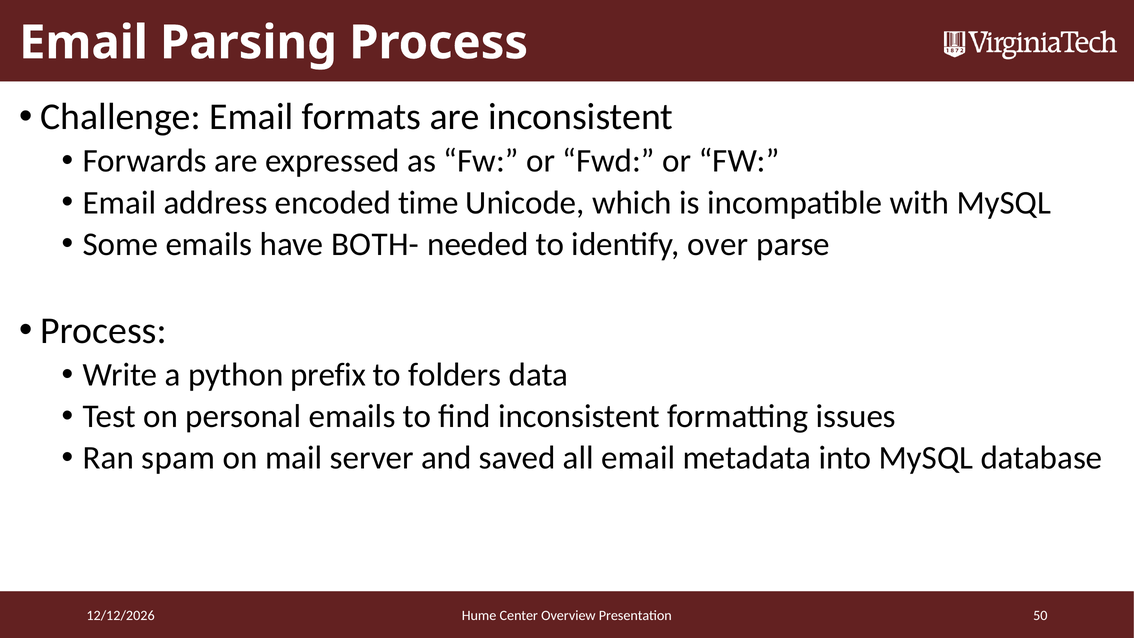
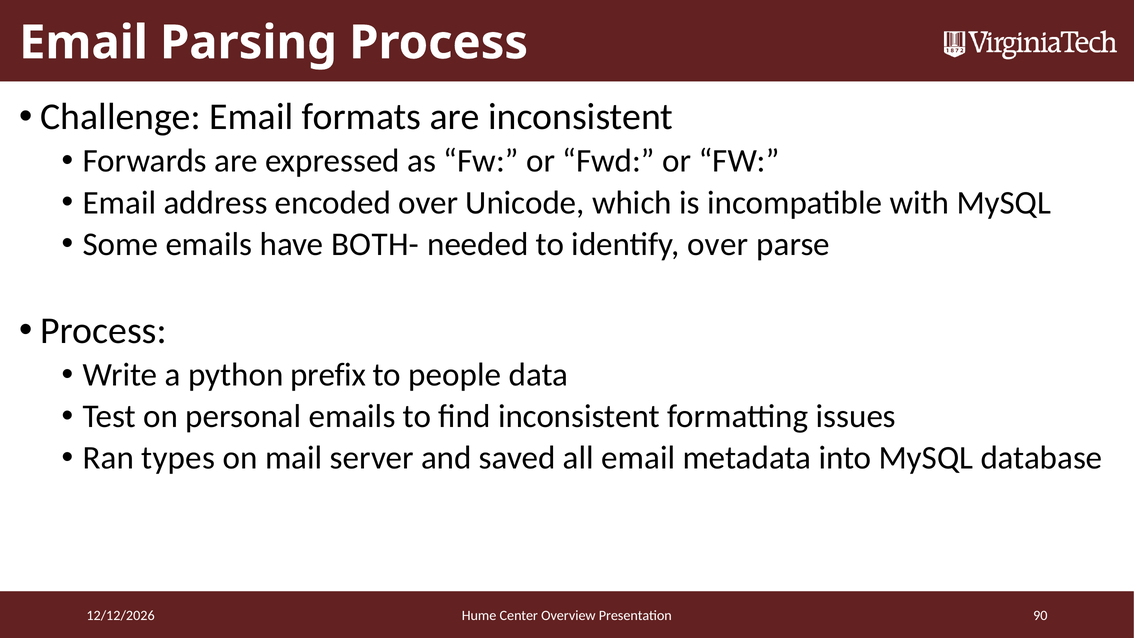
encoded time: time -> over (428, 203)
folders: folders -> people (455, 375)
spam: spam -> types (178, 458)
50: 50 -> 90 (1040, 615)
